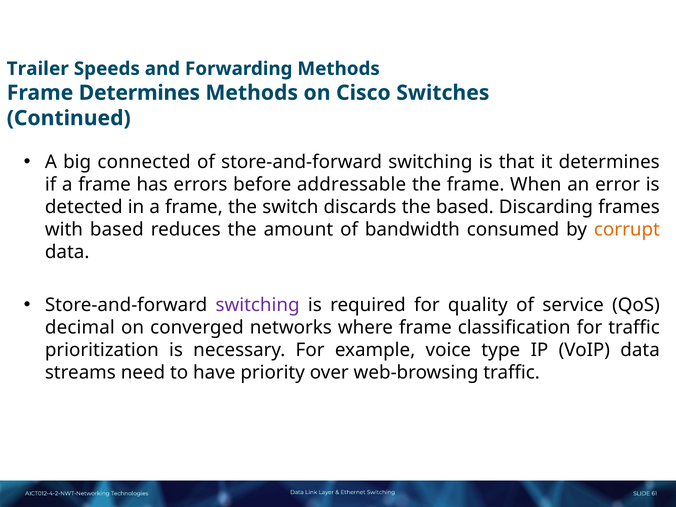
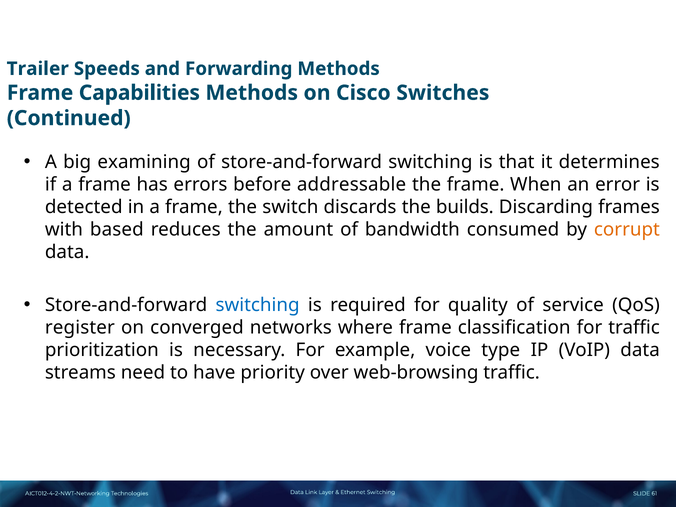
Frame Determines: Determines -> Capabilities (139, 93)
connected: connected -> examining (144, 162)
the based: based -> builds (465, 207)
switching colour: purple -> blue (258, 305)
decimal: decimal -> register (80, 327)
